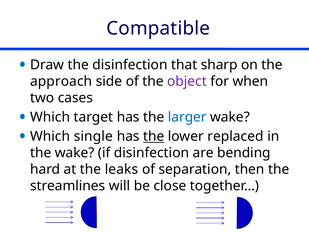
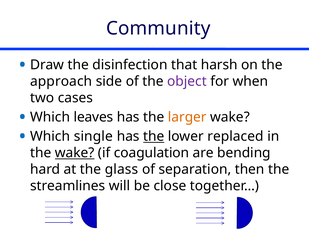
Compatible: Compatible -> Community (158, 28)
sharp: sharp -> harsh (219, 65)
target: target -> leaves (93, 117)
larger colour: blue -> orange (187, 117)
wake underline: none -> present (75, 153)
if disinfection: disinfection -> coagulation (152, 153)
leaks: leaks -> glass (122, 169)
